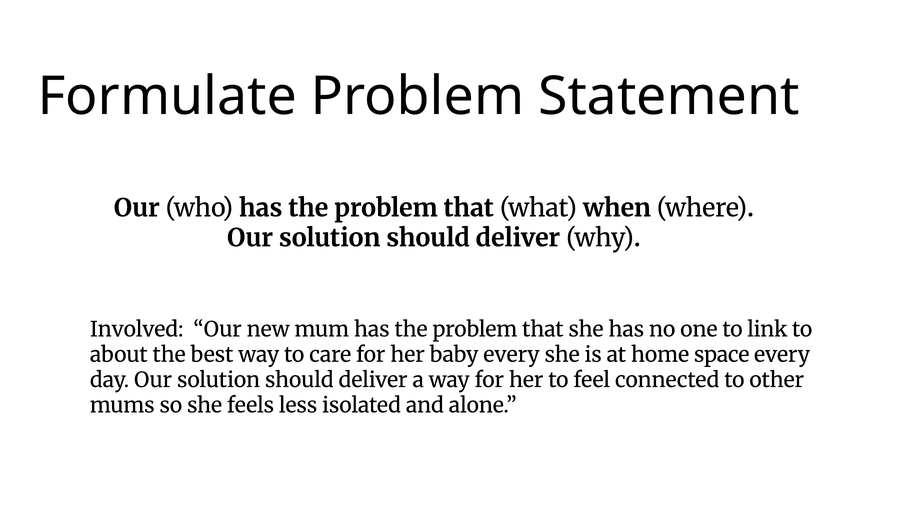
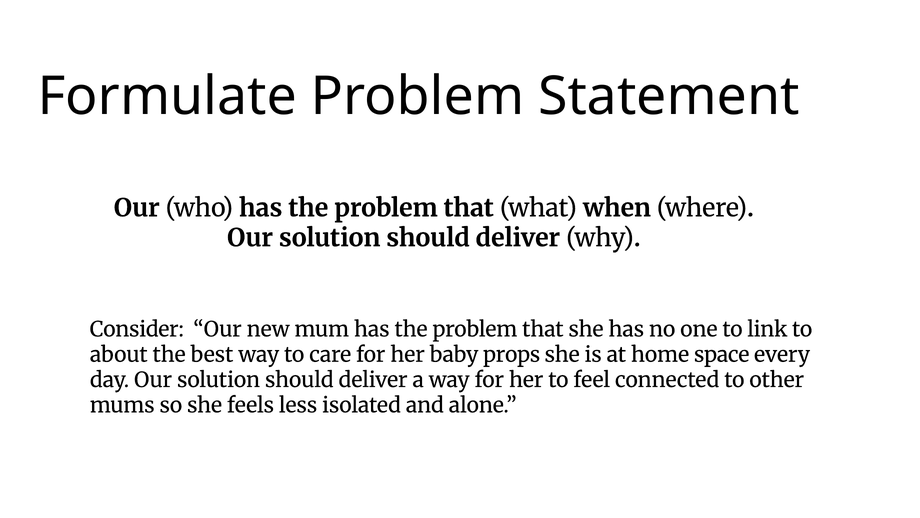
Involved: Involved -> Consider (137, 329)
baby every: every -> props (512, 354)
